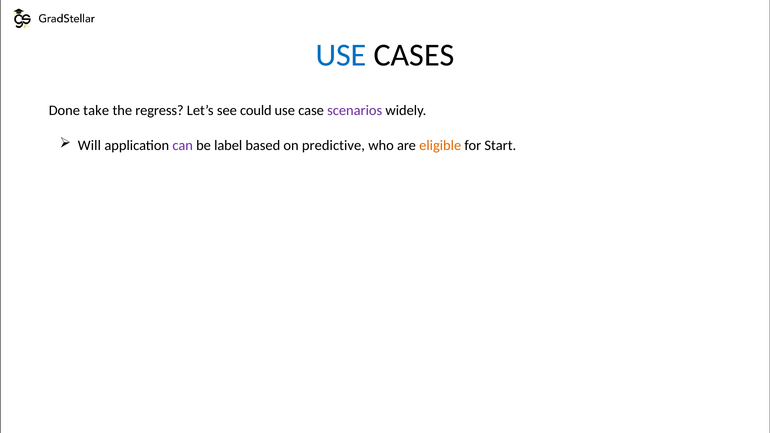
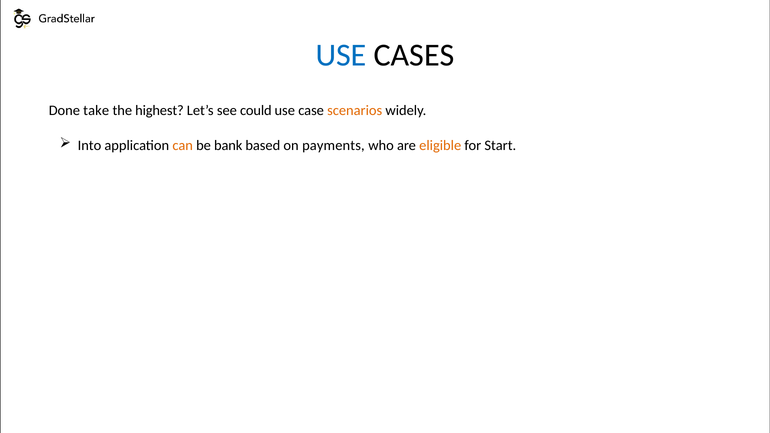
regress: regress -> highest (159, 111)
scenarios colour: purple -> orange (355, 111)
Will: Will -> Into (89, 145)
can colour: purple -> orange (183, 145)
label: label -> bank (228, 145)
predictive: predictive -> payments (333, 145)
